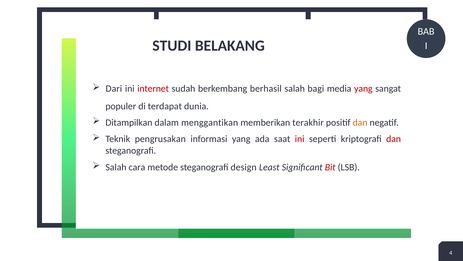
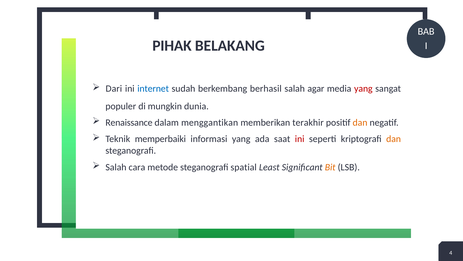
STUDI: STUDI -> PIHAK (172, 46)
internet colour: red -> blue (153, 89)
bagi: bagi -> agar (316, 89)
terdapat: terdapat -> mungkin (165, 106)
Ditampilkan: Ditampilkan -> Renaissance (129, 122)
pengrusakan: pengrusakan -> memperbaiki (160, 139)
dan colour: red -> orange (394, 139)
design: design -> spatial (244, 167)
Bit colour: red -> orange (330, 167)
